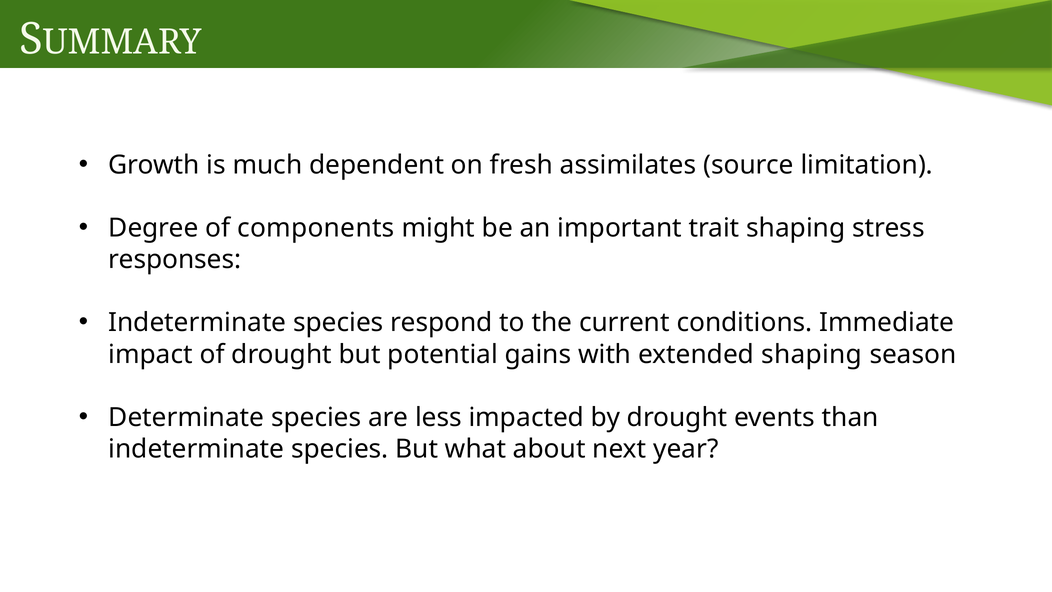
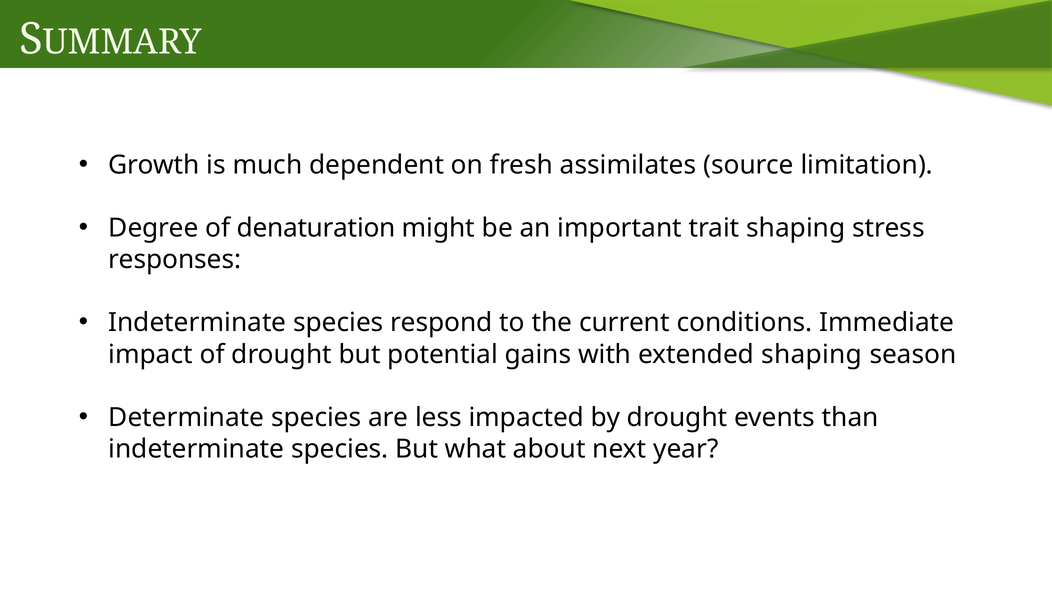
components: components -> denaturation (316, 228)
